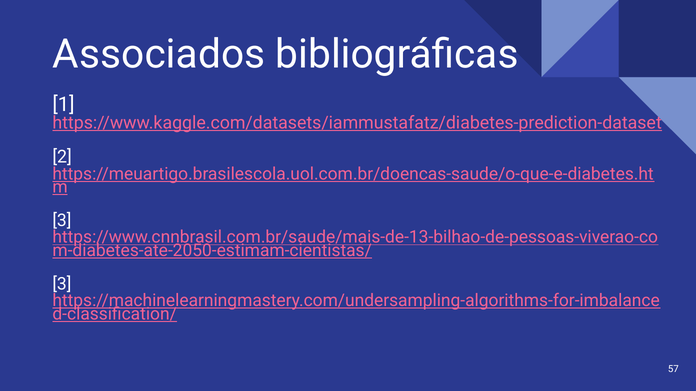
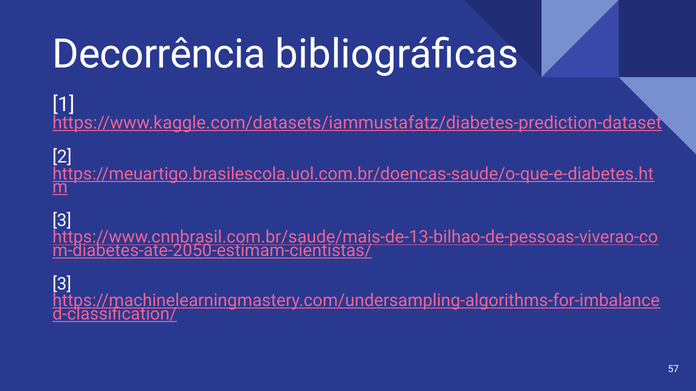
Associados: Associados -> Decorrência (159, 54)
